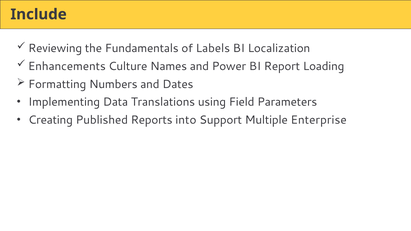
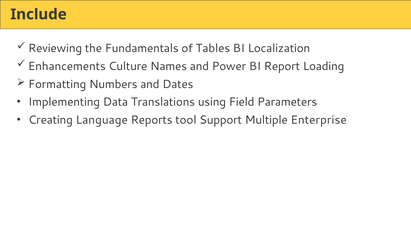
Labels: Labels -> Tables (213, 48)
Published: Published -> Language (102, 120)
into: into -> tool (186, 120)
